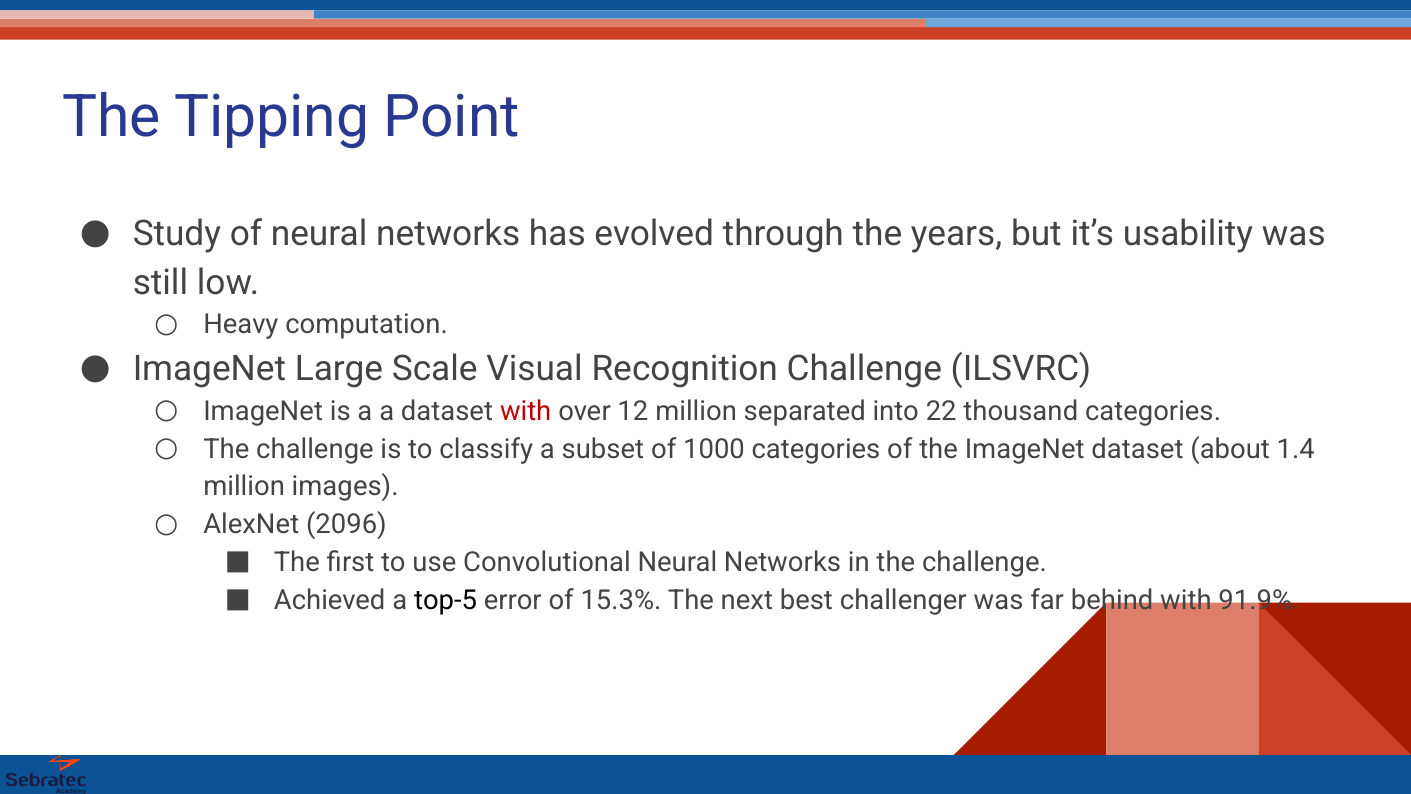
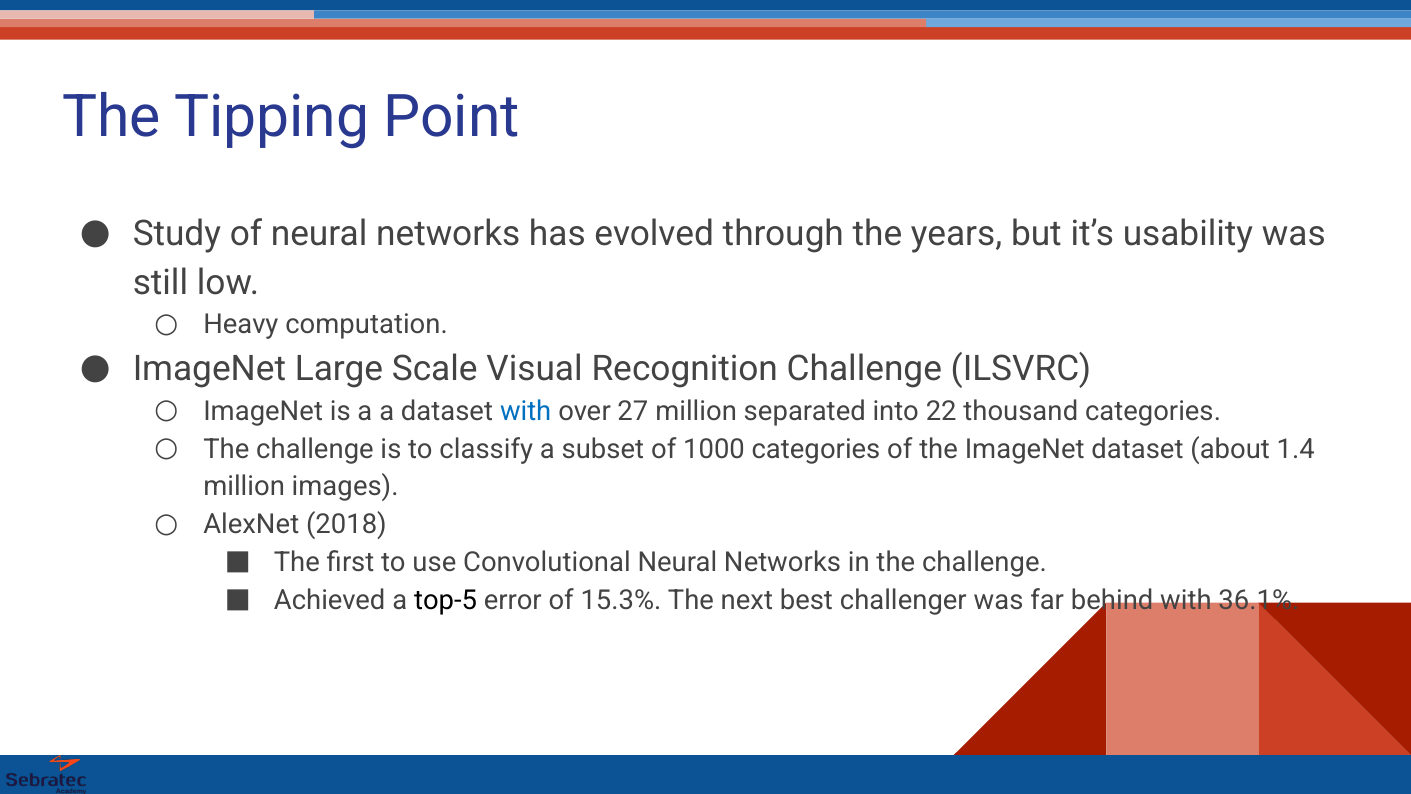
with colour: red -> blue (526, 411)
12: 12 -> 27 (633, 411)
2096: 2096 -> 2018 (346, 524)
91.9%: 91.9% -> 36.1% (1259, 600)
